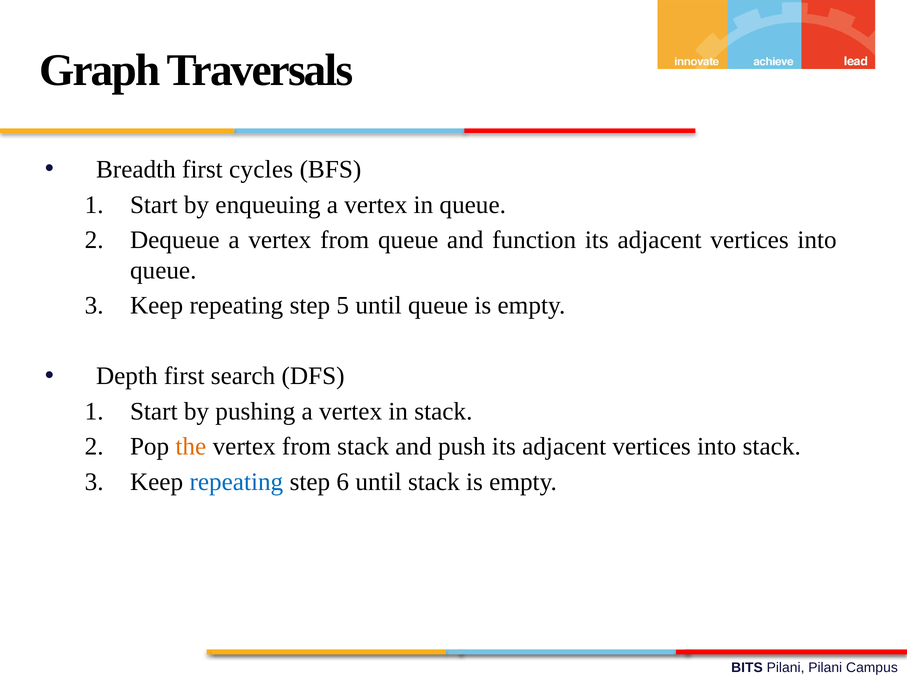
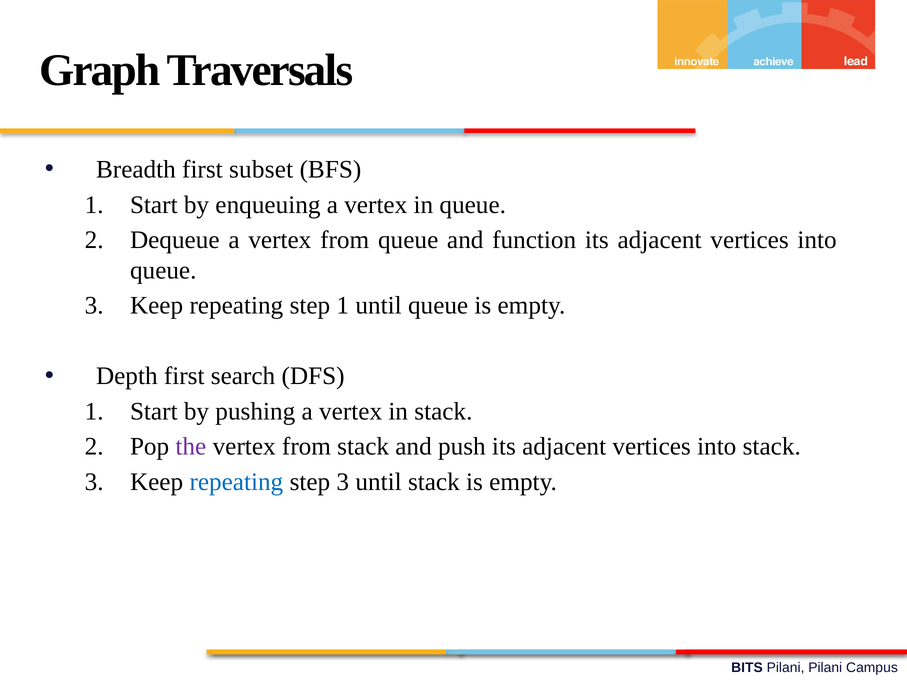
cycles: cycles -> subset (261, 170)
step 5: 5 -> 1 (343, 306)
the colour: orange -> purple (191, 447)
step 6: 6 -> 3 (343, 482)
